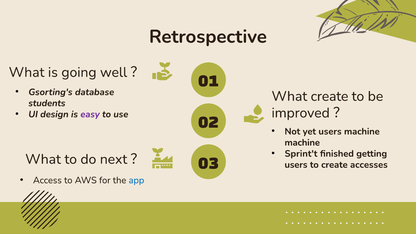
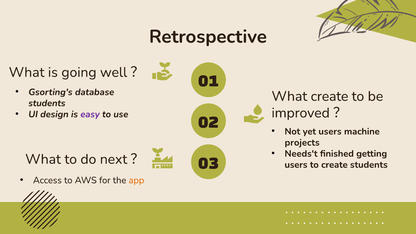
machine: machine -> projects (302, 143)
Sprint't: Sprint't -> Needs't (301, 154)
create accesses: accesses -> students (369, 165)
app colour: blue -> orange (136, 180)
